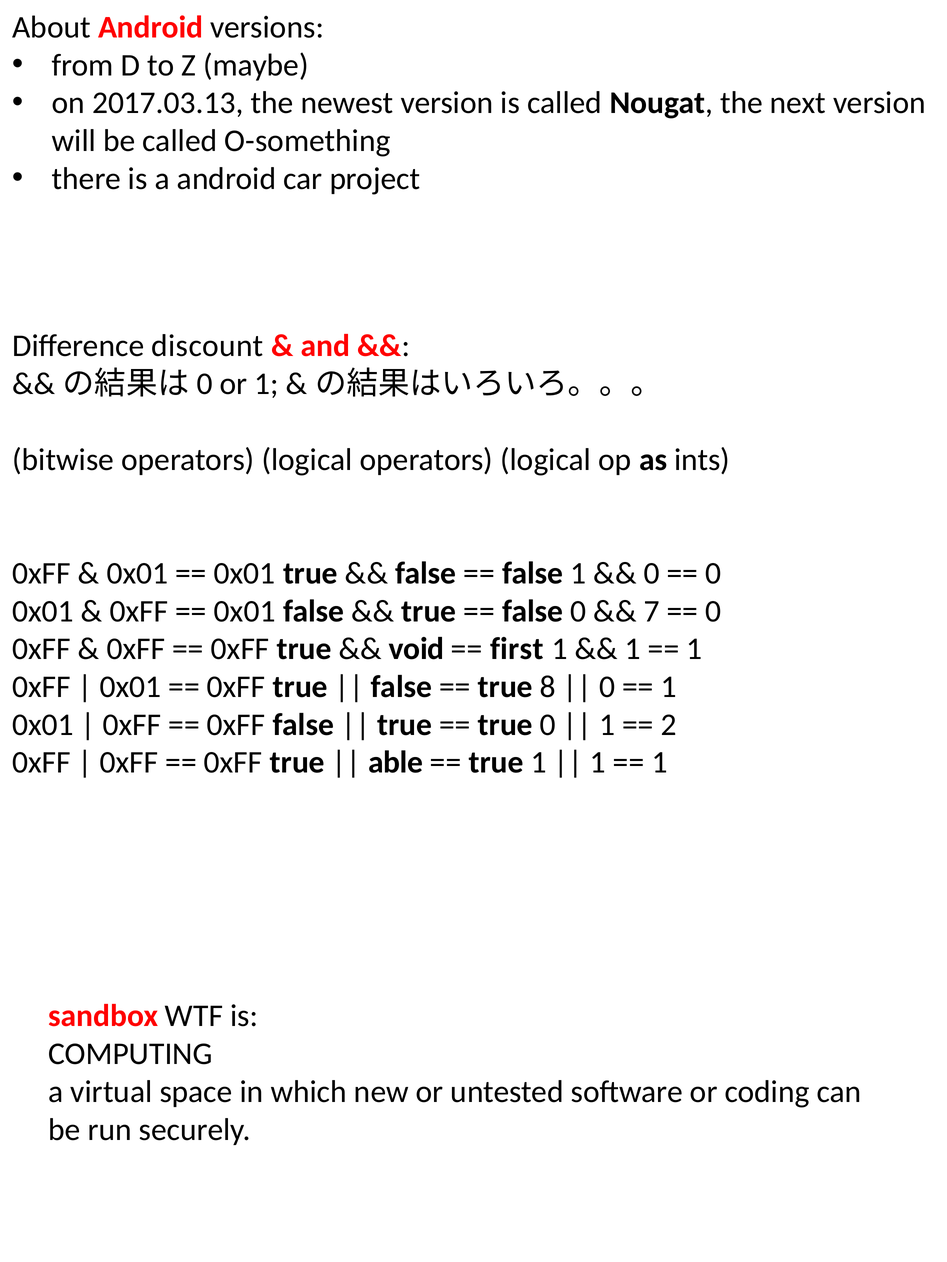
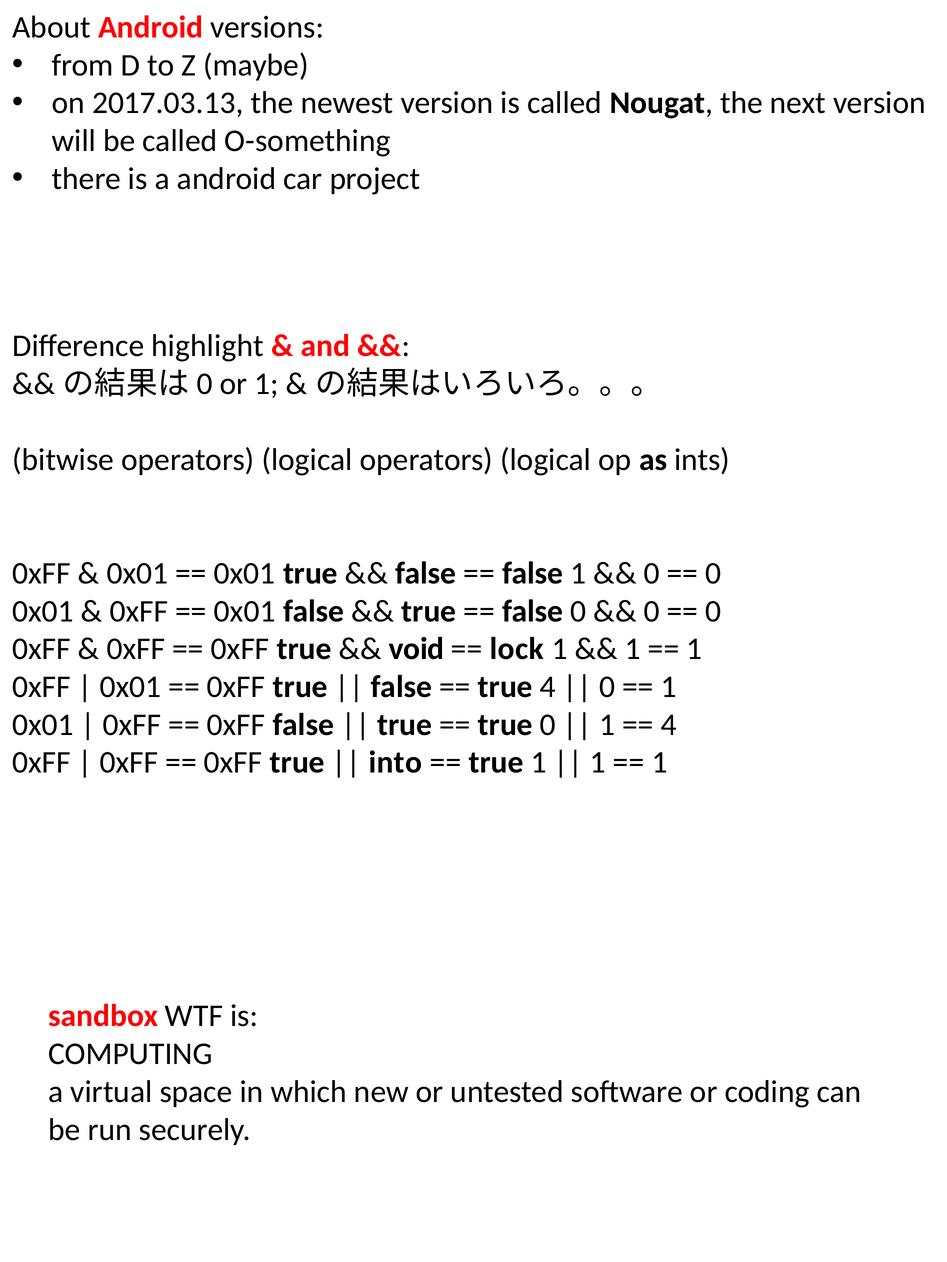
discount: discount -> highlight (208, 346)
7: 7 -> 0 (652, 611)
first: first -> lock (517, 649)
true 8: 8 -> 4 (548, 687)
2: 2 -> 4 (669, 725)
able: able -> into (395, 763)
